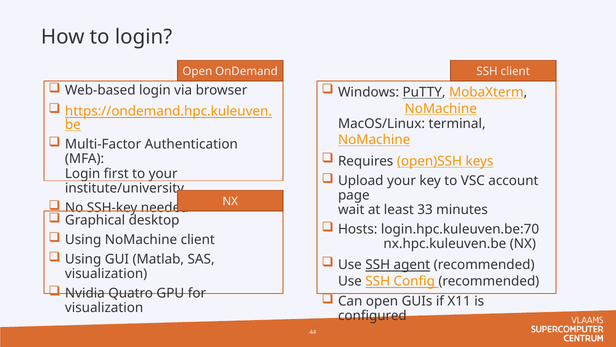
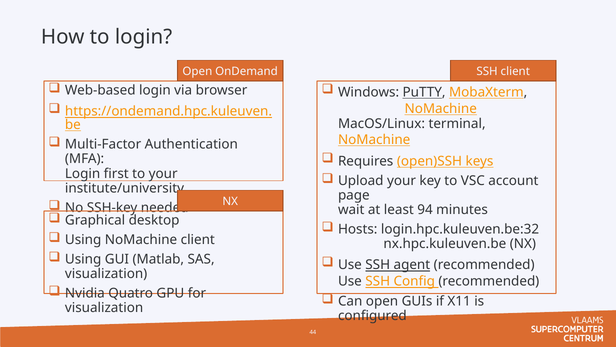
33: 33 -> 94 (425, 210)
login.hpc.kuleuven.be:70: login.hpc.kuleuven.be:70 -> login.hpc.kuleuven.be:32 (460, 229)
